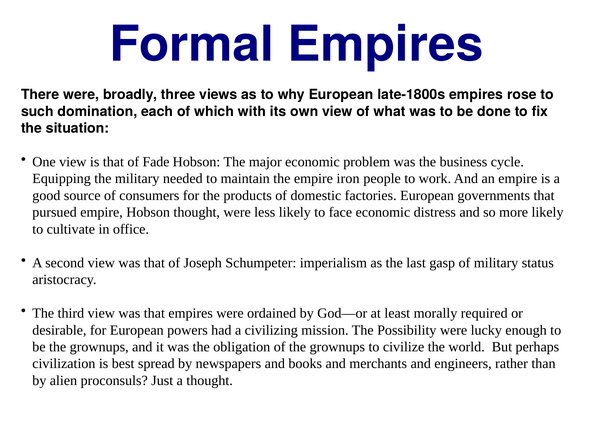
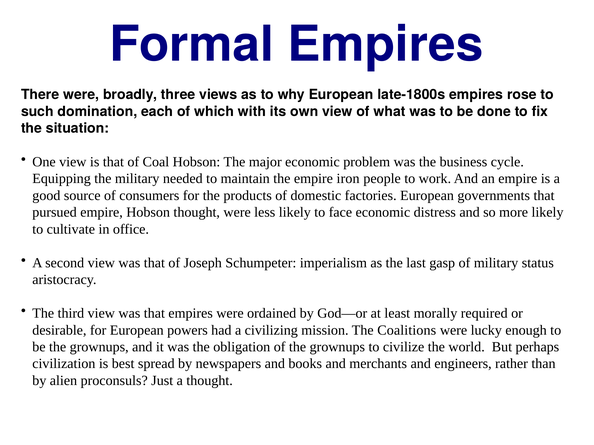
Fade: Fade -> Coal (156, 162)
Possibility: Possibility -> Coalitions (407, 330)
